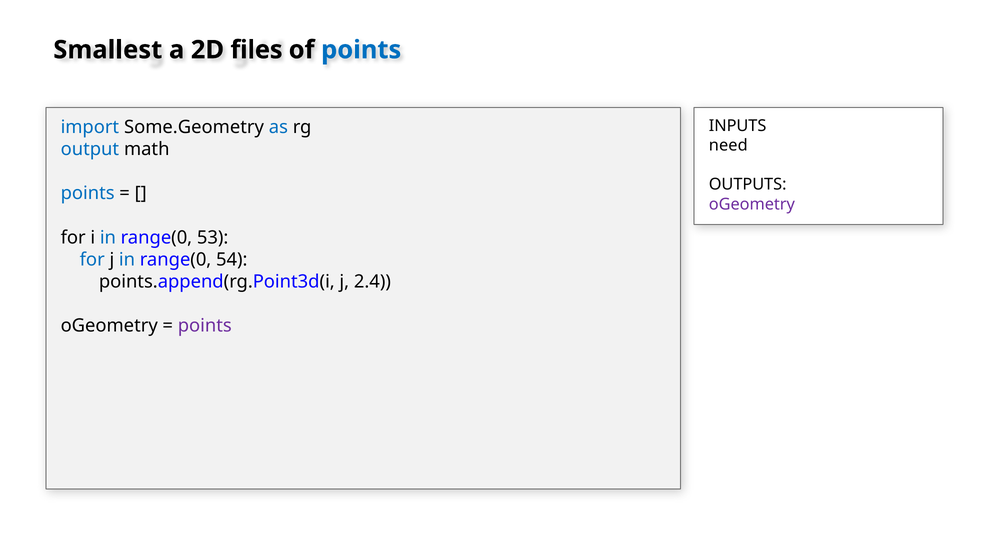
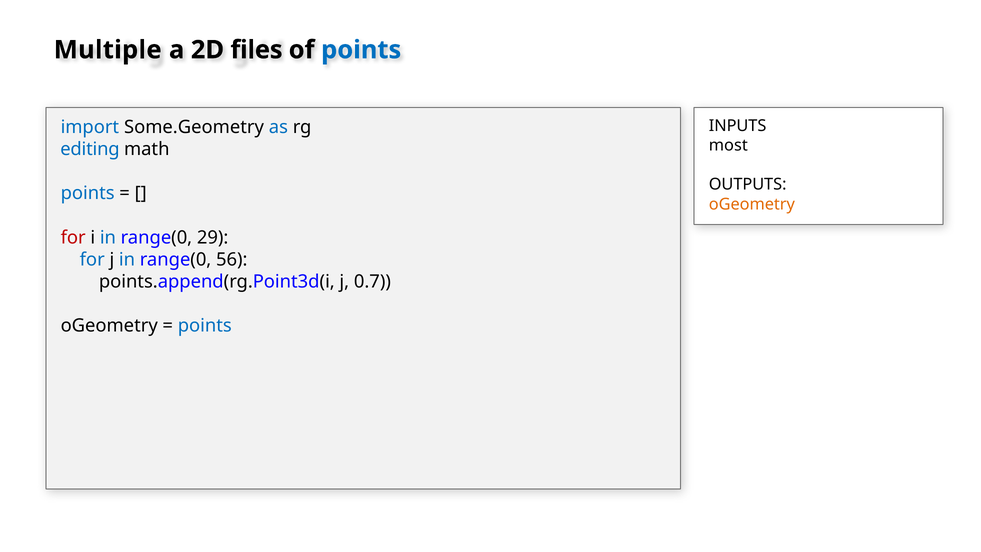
Smallest: Smallest -> Multiple (108, 50)
need: need -> most (728, 145)
output: output -> editing (90, 149)
oGeometry colour: purple -> orange (752, 204)
for colour: black -> red (73, 237)
53: 53 -> 29 (213, 237)
54: 54 -> 56 (232, 259)
2.4: 2.4 -> 0.7 (372, 282)
points colour: purple -> blue (205, 326)
